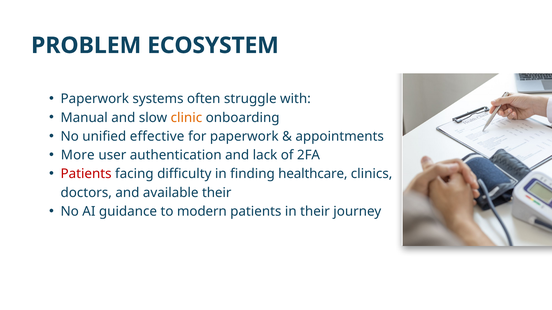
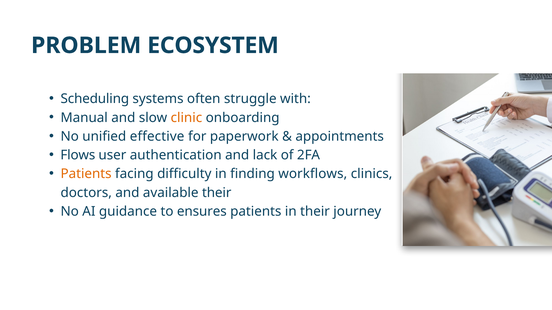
Paperwork: Paperwork -> Scheduling (95, 99)
More: More -> Flows (78, 155)
Patients colour: red -> orange (86, 174)
healthcare: healthcare -> workflows (313, 174)
modern: modern -> ensures (202, 212)
